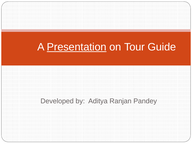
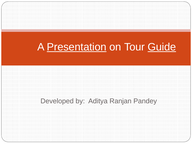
Guide underline: none -> present (162, 47)
